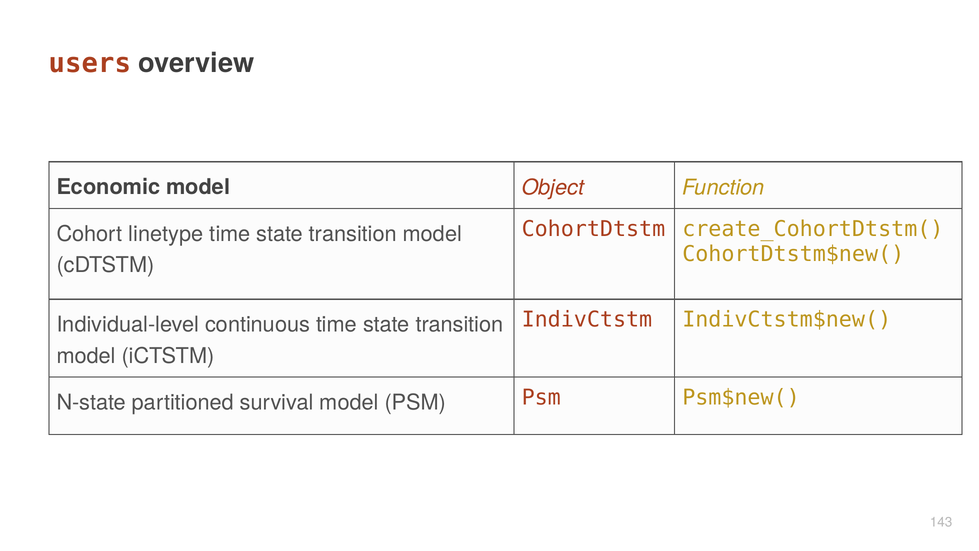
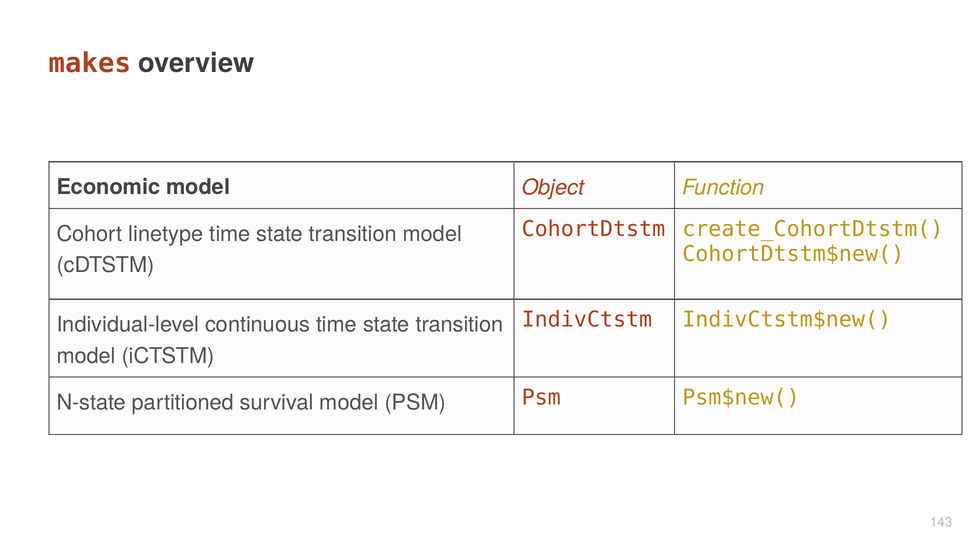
users: users -> makes (90, 63)
